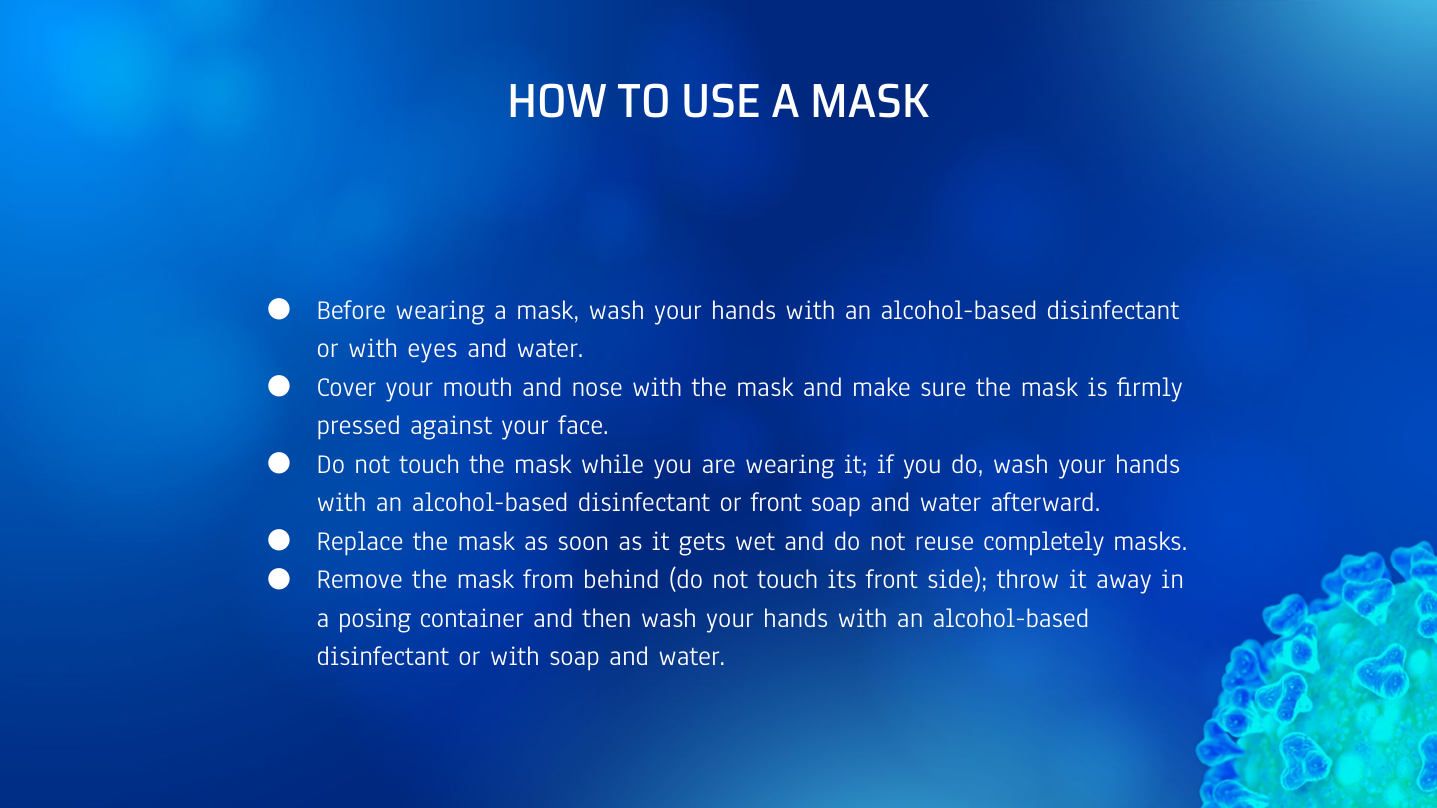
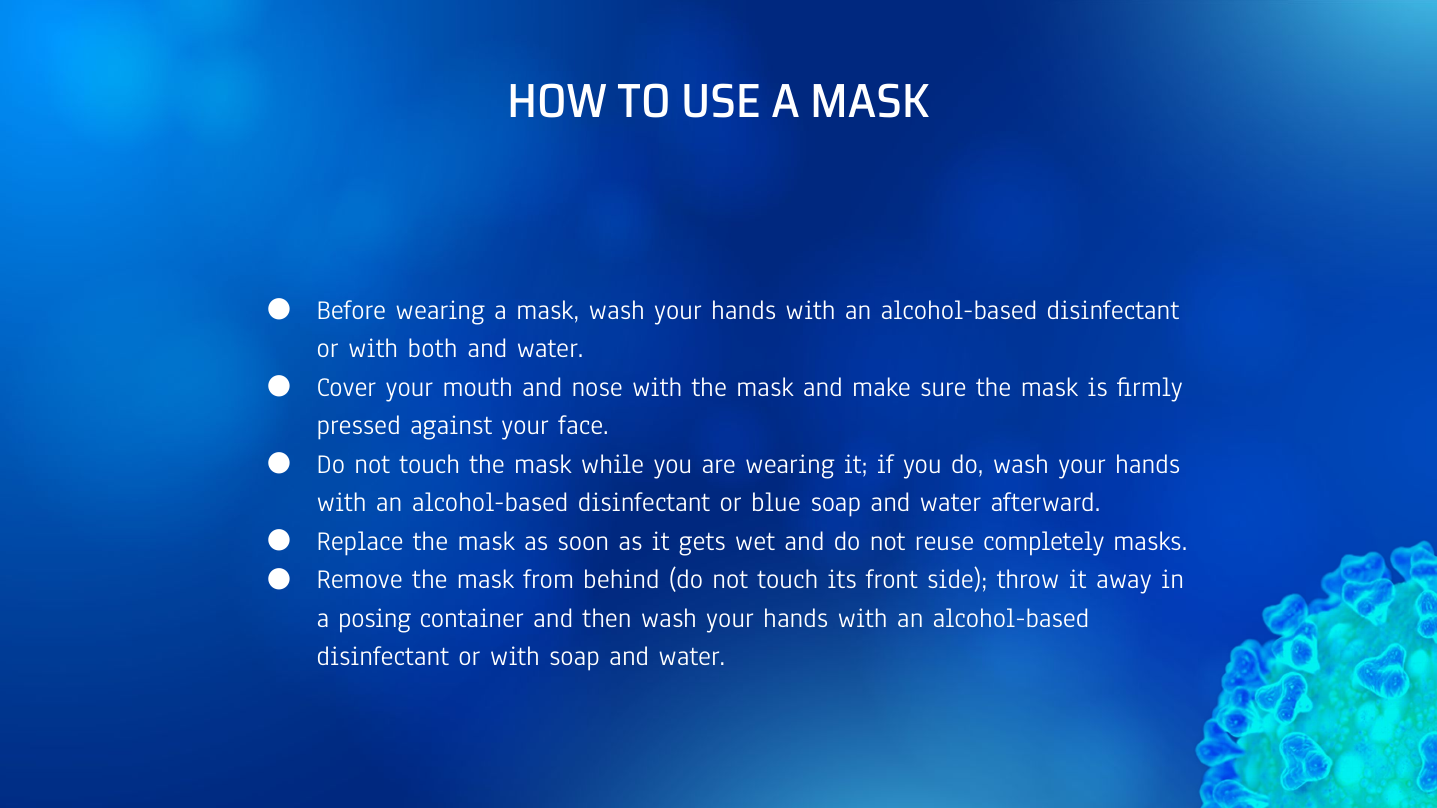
eyes: eyes -> both (432, 349)
or front: front -> blue (776, 503)
